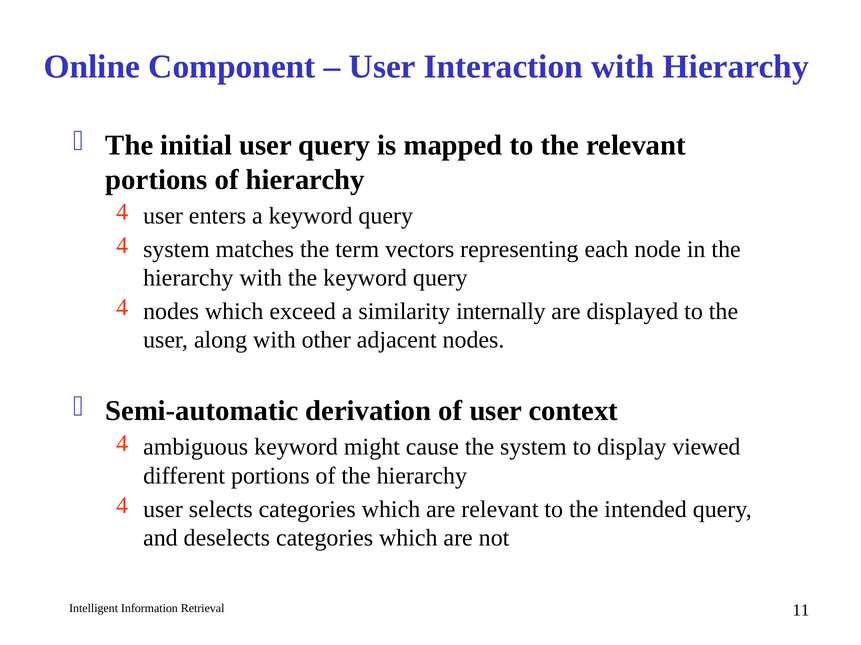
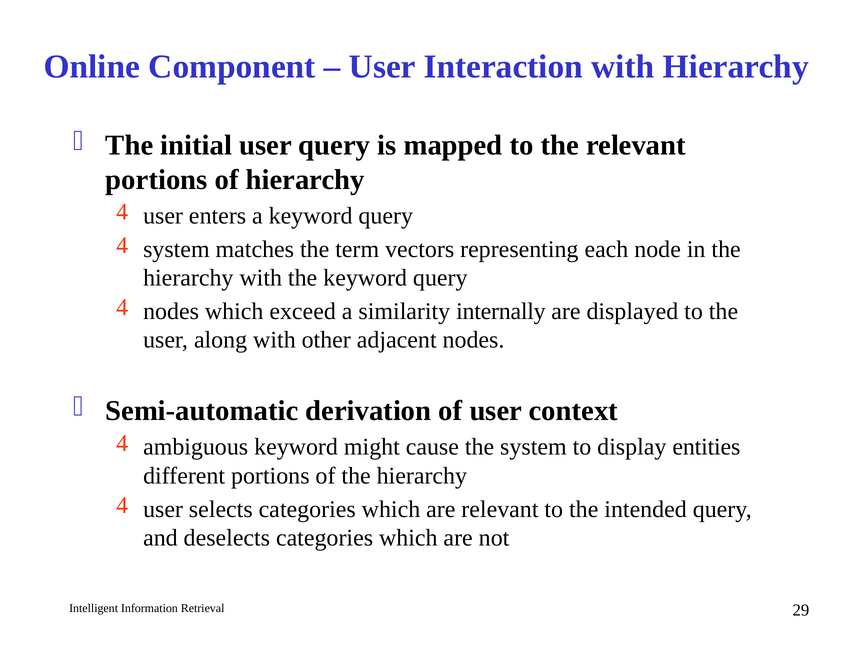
viewed: viewed -> entities (706, 448)
11: 11 -> 29 (801, 611)
